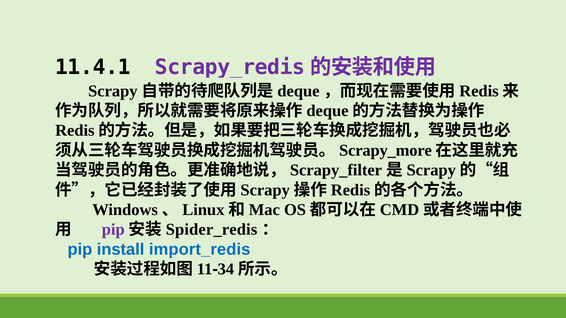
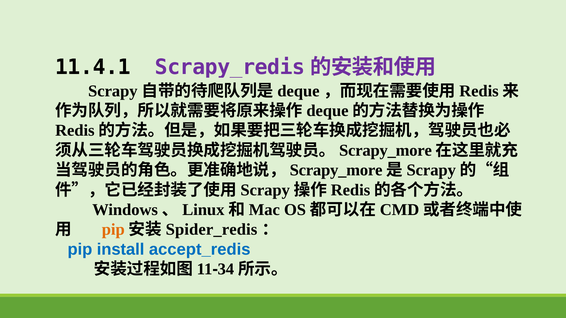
Scrapy_filter: Scrapy_filter -> Scrapy_more (336, 170)
pip colour: purple -> orange (113, 230)
import_redis: import_redis -> accept_redis (200, 250)
